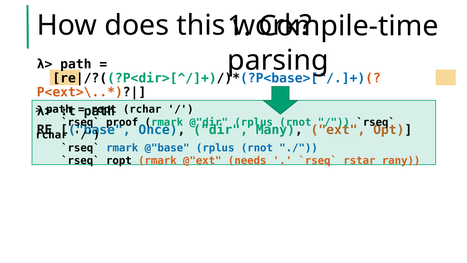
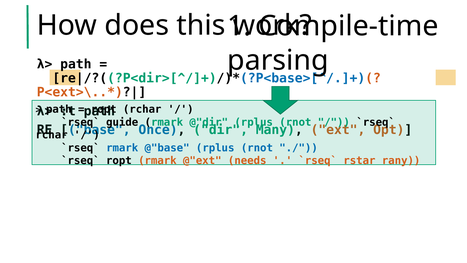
proof: proof -> guide (122, 122)
